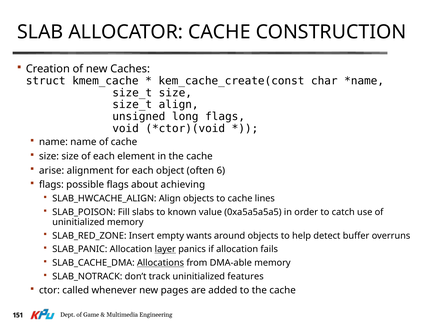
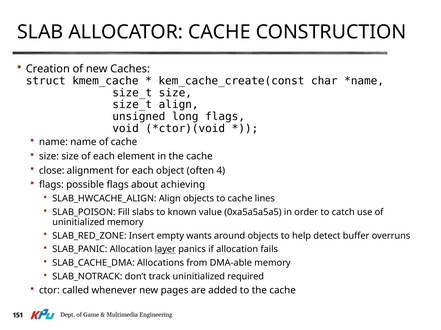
arise: arise -> close (52, 171)
6: 6 -> 4 (221, 171)
Allocations underline: present -> none (161, 263)
features: features -> required (246, 277)
